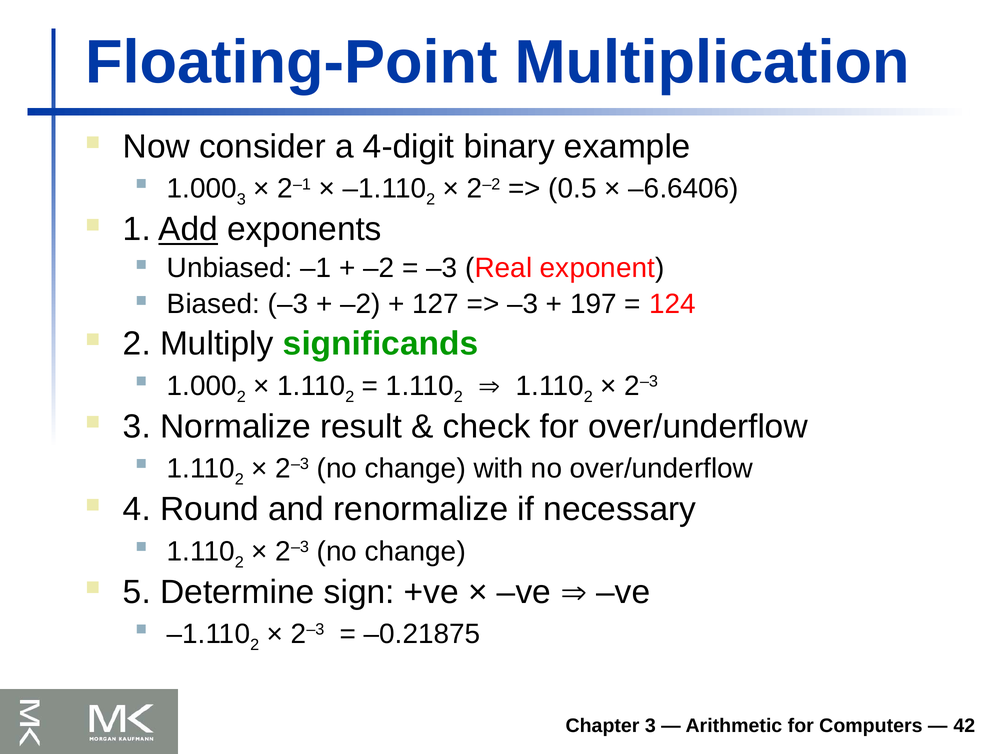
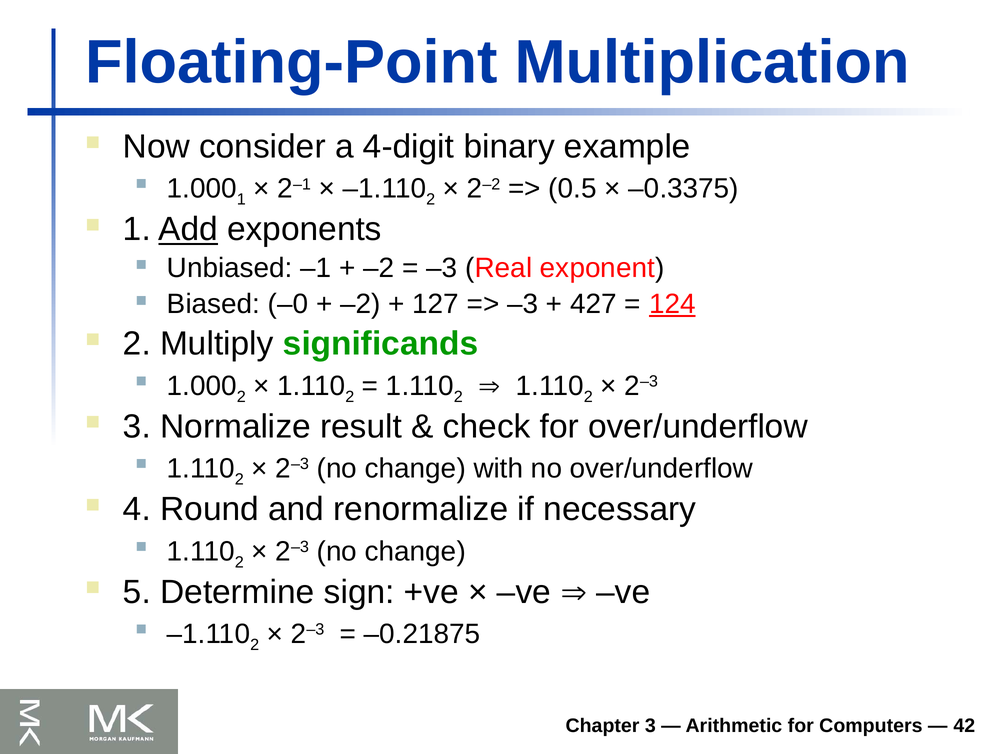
3: 3 -> 1 (241, 199)
–6.6406: –6.6406 -> –0.3375 (684, 189)
Biased –3: –3 -> –0 (288, 304)
197: 197 -> 427 (593, 304)
124 underline: none -> present (672, 304)
